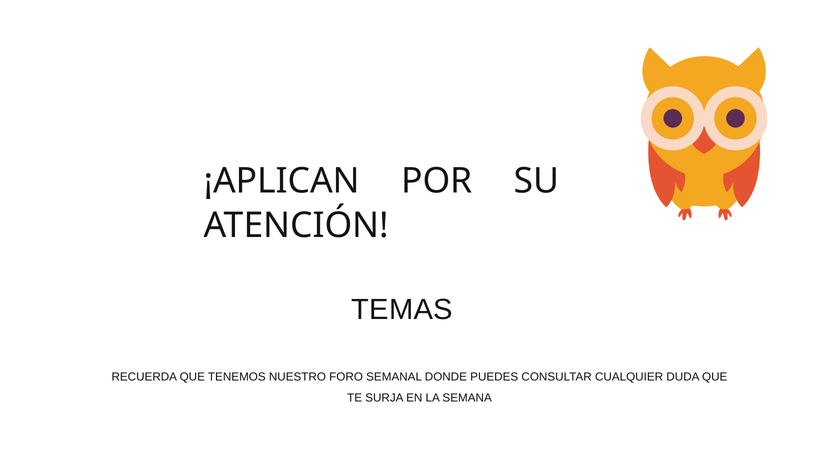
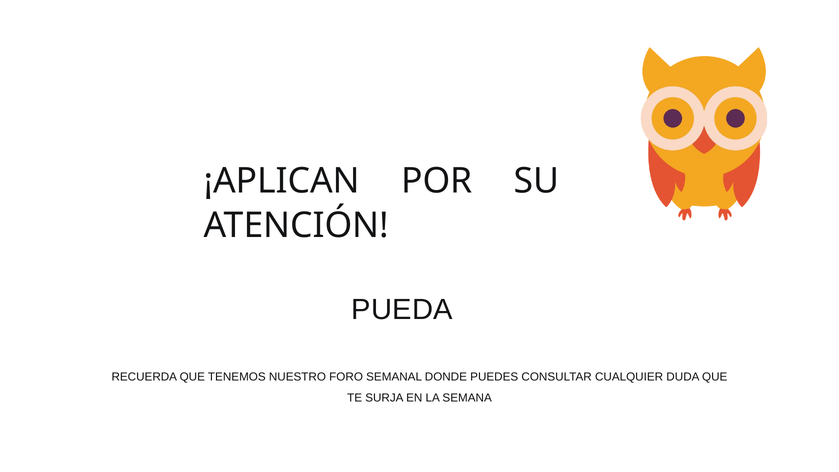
TEMAS: TEMAS -> PUEDA (402, 310)
